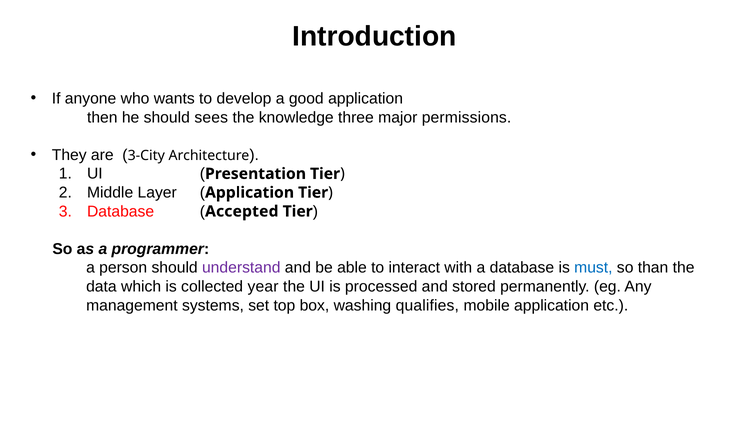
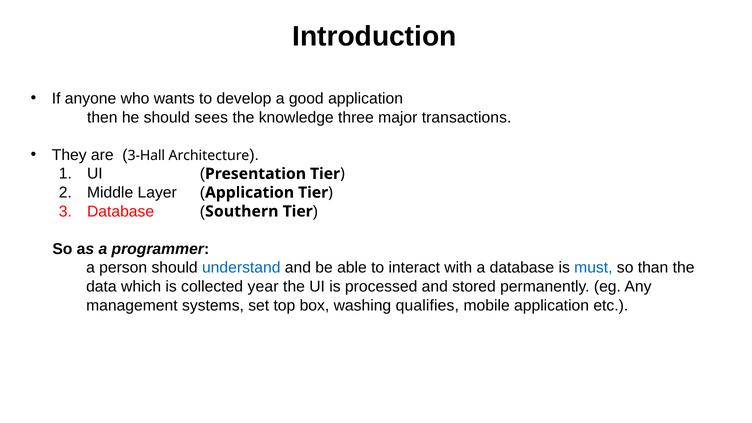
permissions: permissions -> transactions (467, 117)
3-City: 3-City -> 3-Hall (146, 155)
Accepted: Accepted -> Southern (242, 211)
understand colour: purple -> blue (241, 268)
